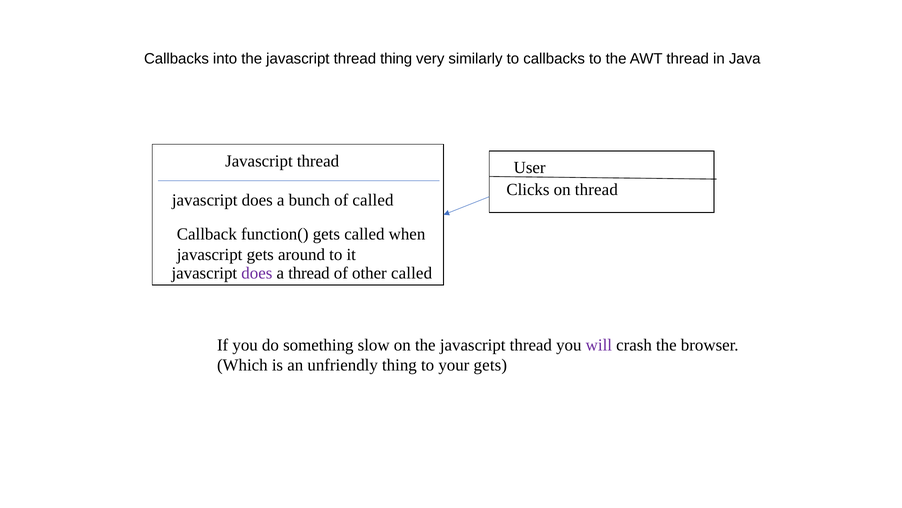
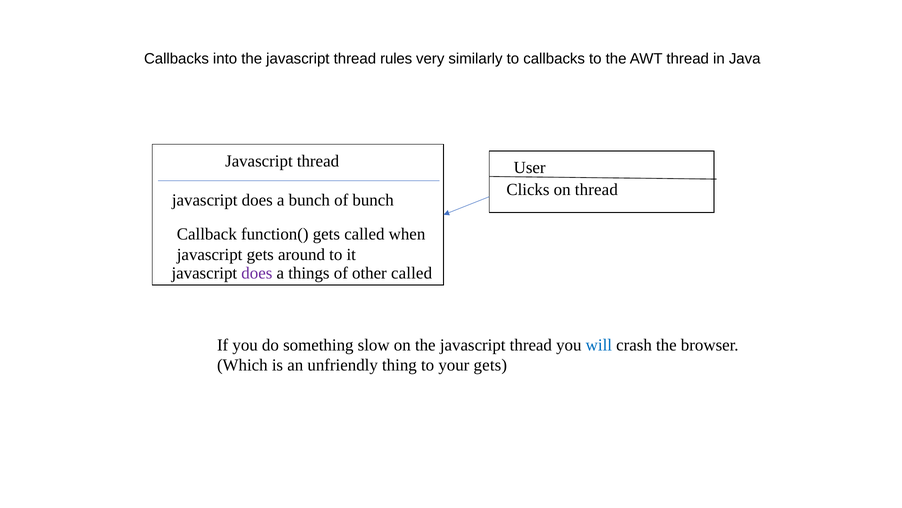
thread thing: thing -> rules (396, 58)
of called: called -> bunch (373, 200)
a thread: thread -> things (309, 273)
will colour: purple -> blue (599, 345)
